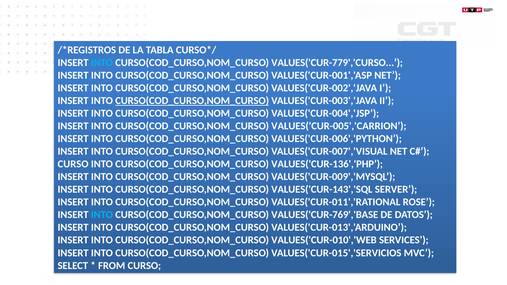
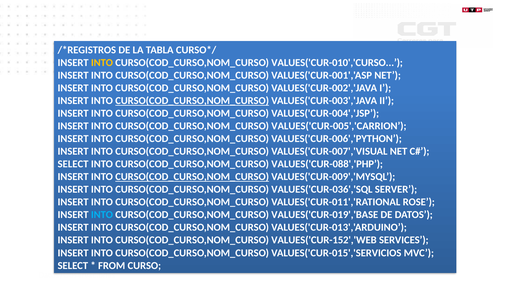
INTO colour: light blue -> yellow (102, 63)
VALUES('CUR-779','CURSO: VALUES('CUR-779','CURSO -> VALUES('CUR-010','CURSO (337, 63)
CURSO: CURSO -> SELECT (73, 164)
VALUES('CUR-136','PHP: VALUES('CUR-136','PHP -> VALUES('CUR-088','PHP (327, 164)
CURSO(COD_CURSO,NOM_CURSO underline: none -> present (192, 177)
VALUES('CUR-143','SQL: VALUES('CUR-143','SQL -> VALUES('CUR-036','SQL (322, 190)
VALUES('CUR-769','BASE: VALUES('CUR-769','BASE -> VALUES('CUR-019','BASE (325, 215)
VALUES('CUR-010','WEB: VALUES('CUR-010','WEB -> VALUES('CUR-152','WEB (324, 240)
